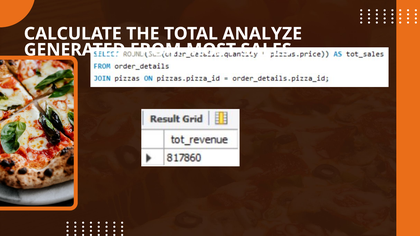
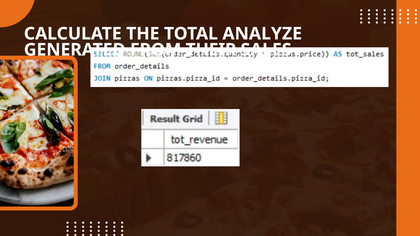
MOST: MOST -> THEIR (211, 50)
